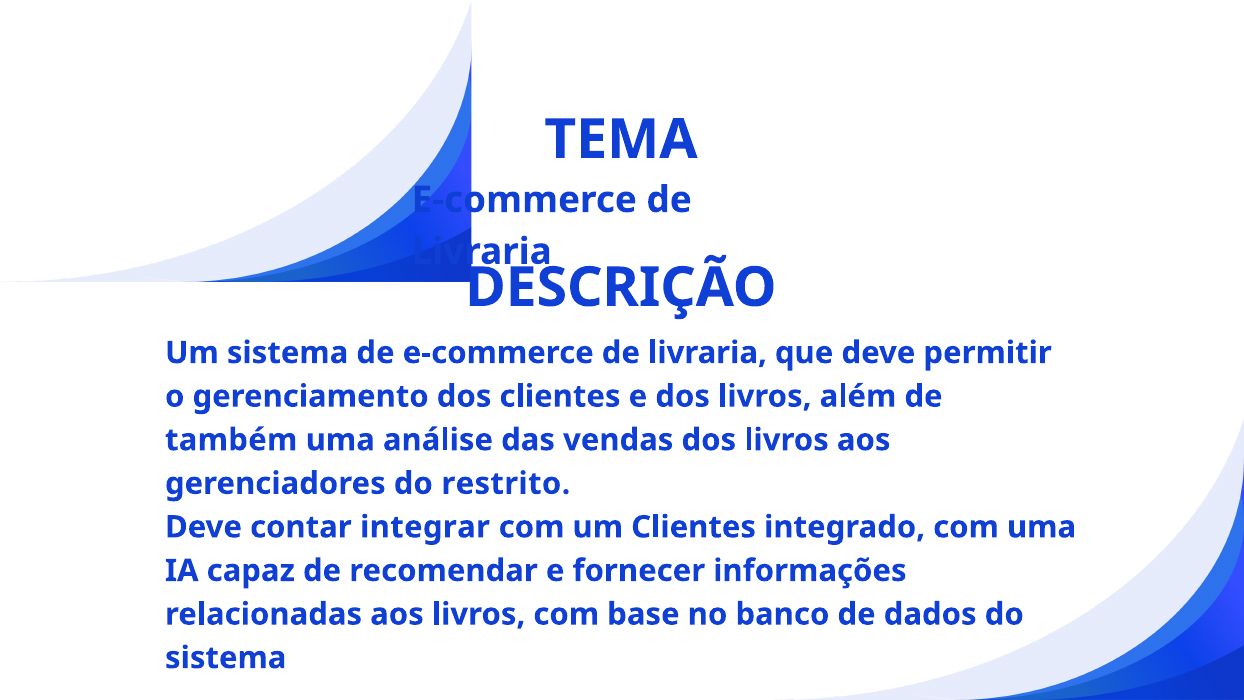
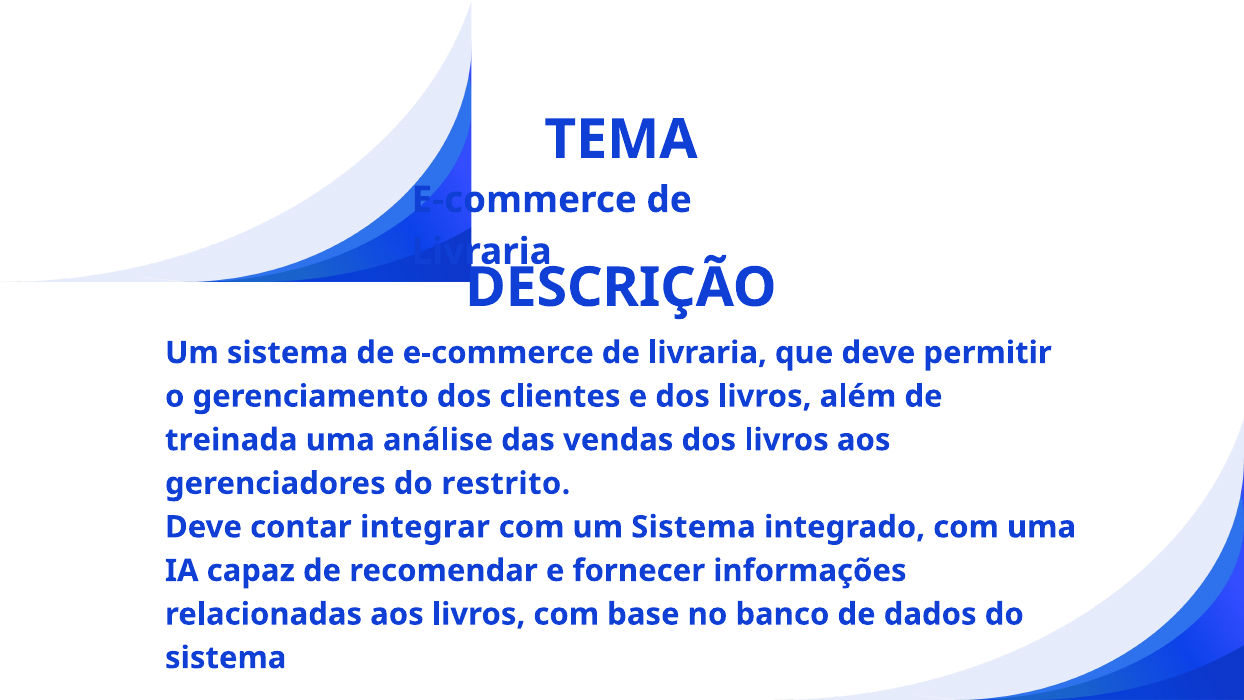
também: também -> treinada (231, 440)
com um Clientes: Clientes -> Sistema (693, 527)
